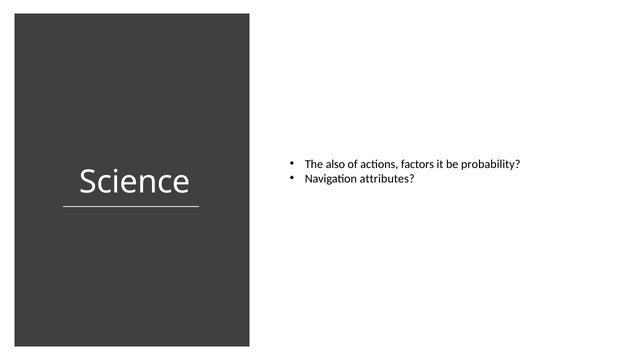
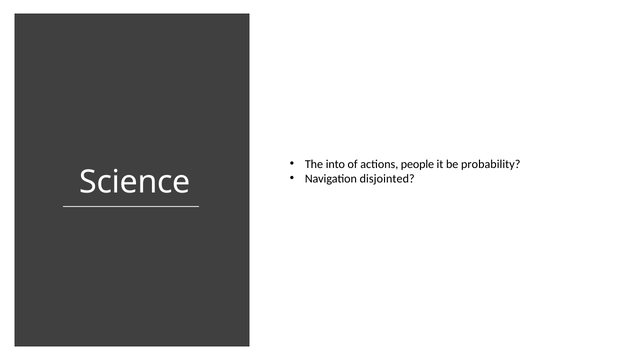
also: also -> into (335, 164)
factors: factors -> people (417, 164)
attributes: attributes -> disjointed (387, 178)
